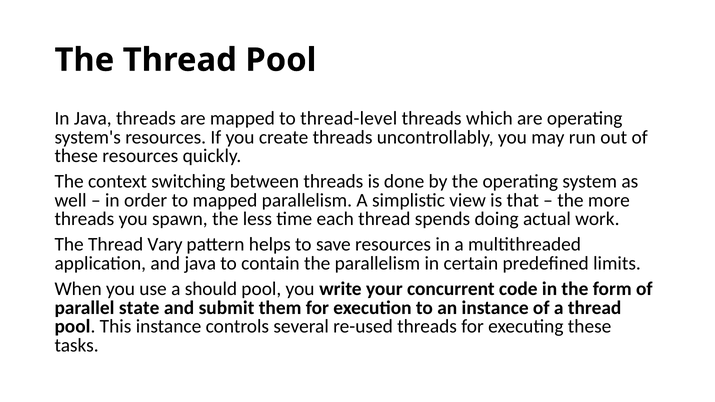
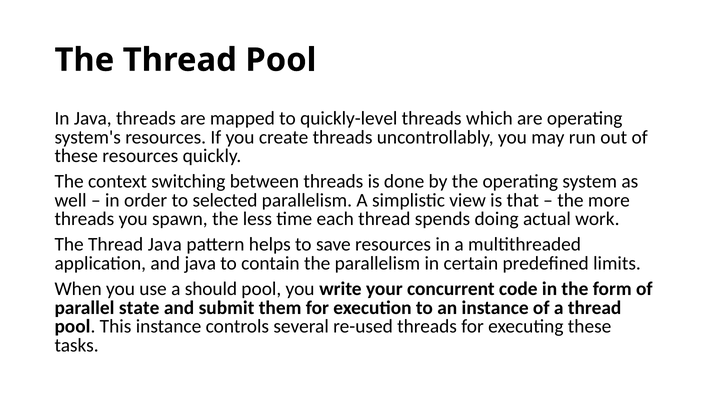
thread-level: thread-level -> quickly-level (349, 118)
to mapped: mapped -> selected (225, 200)
Thread Vary: Vary -> Java (165, 245)
